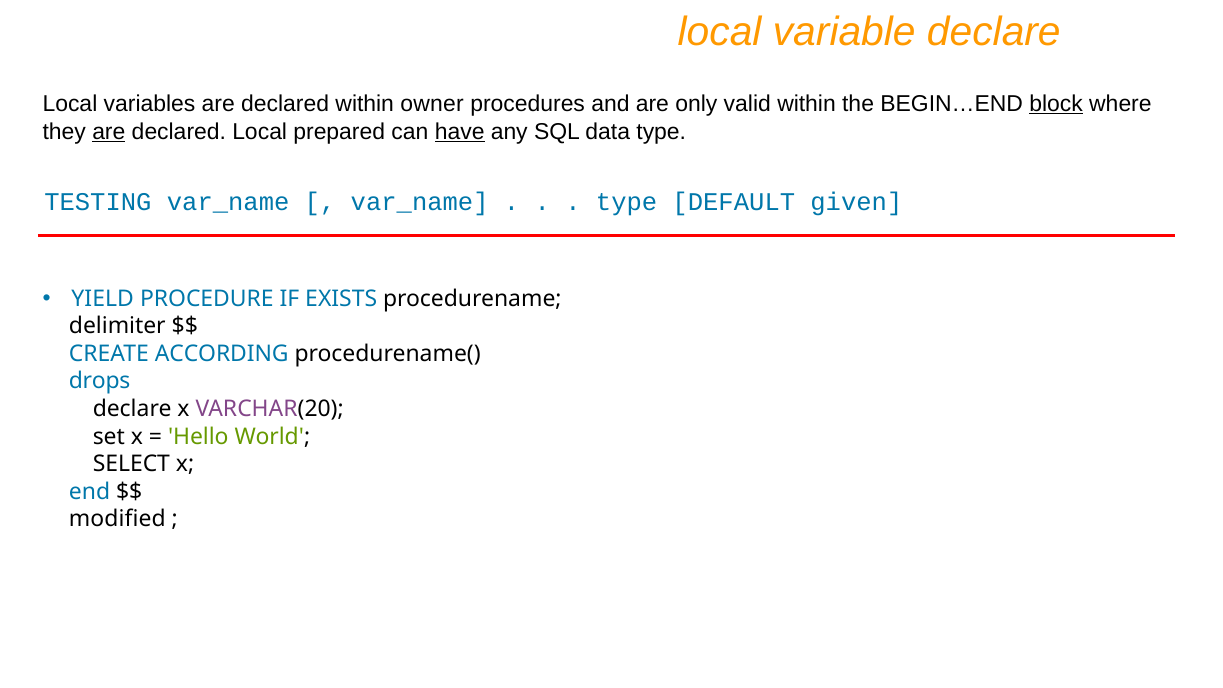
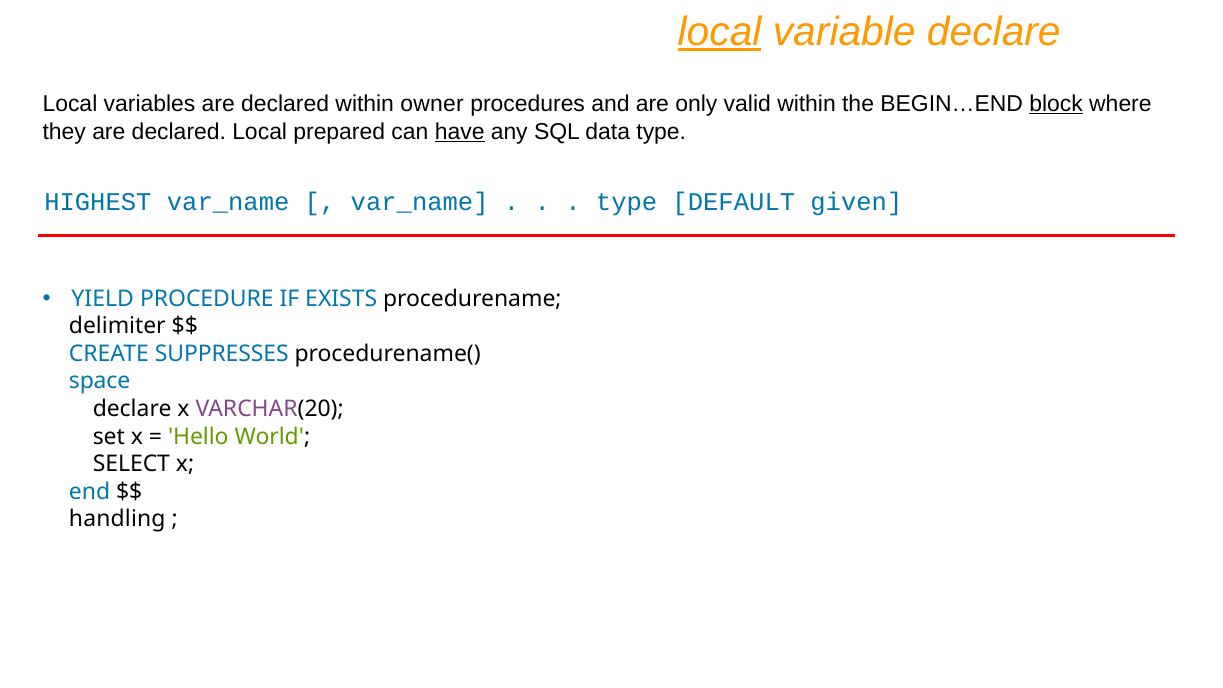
local underline: none -> present (720, 32)
are underline: present -> none (109, 131)
TESTING: TESTING -> HIGHEST (98, 202)
ACCORDING: ACCORDING -> SUPPRESSES (222, 354)
drops: drops -> space (100, 381)
modified: modified -> handling (117, 519)
